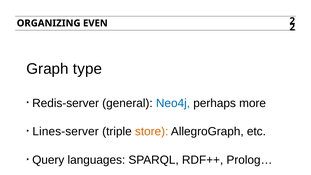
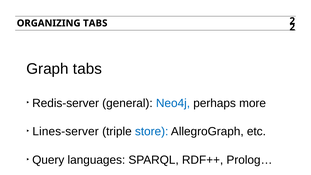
ORGANIZING EVEN: EVEN -> TABS (95, 23)
Graph type: type -> tabs (87, 69)
store colour: orange -> blue (152, 131)
